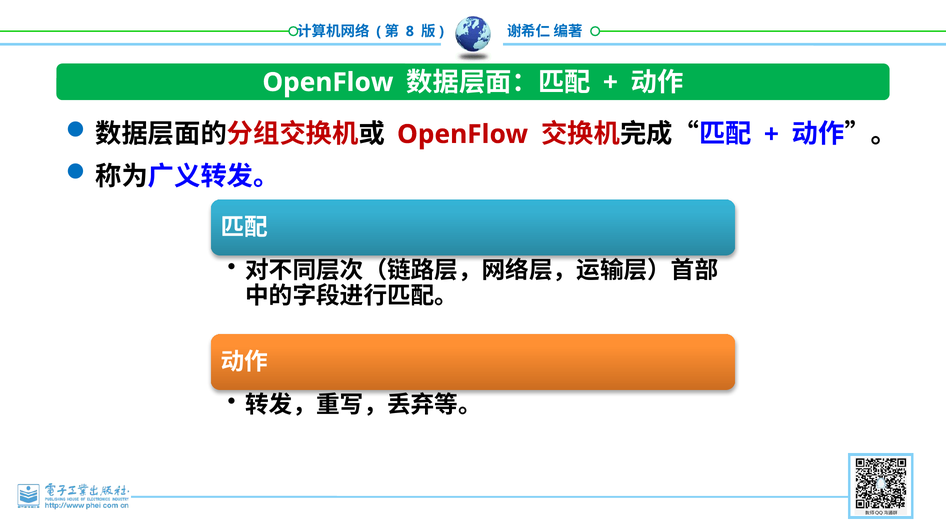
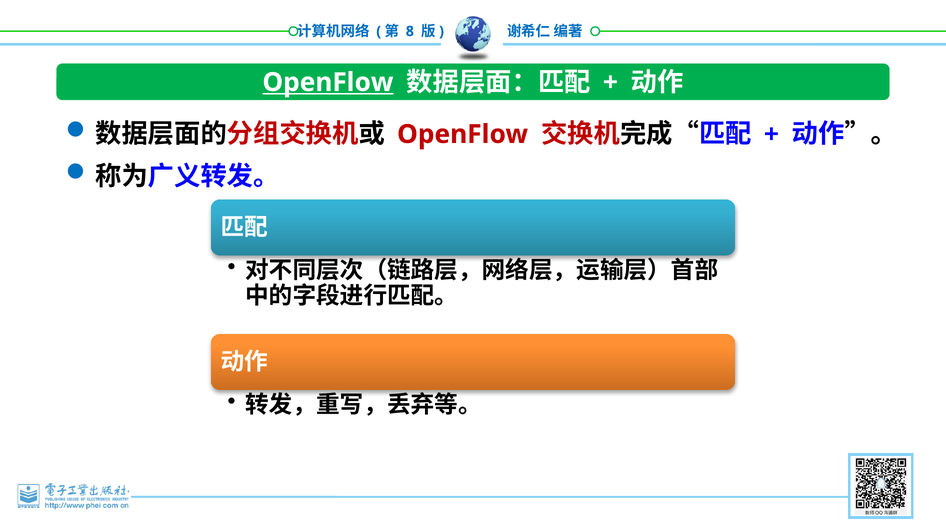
OpenFlow underline: none -> present (328, 82)
